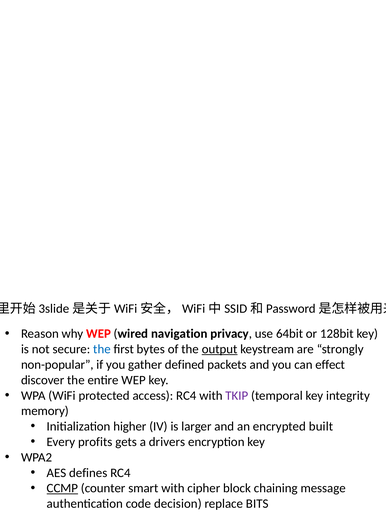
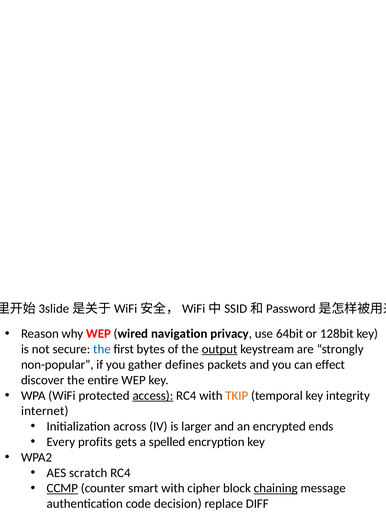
defined: defined -> defines (185, 364)
access underline: none -> present (153, 395)
TKIP colour: purple -> orange (237, 395)
memory: memory -> internet (45, 411)
higher: higher -> across (130, 426)
built: built -> ends (321, 426)
drivers: drivers -> spelled (167, 442)
defines: defines -> scratch (88, 472)
chaining underline: none -> present (276, 488)
BITS: BITS -> DIFF (257, 503)
